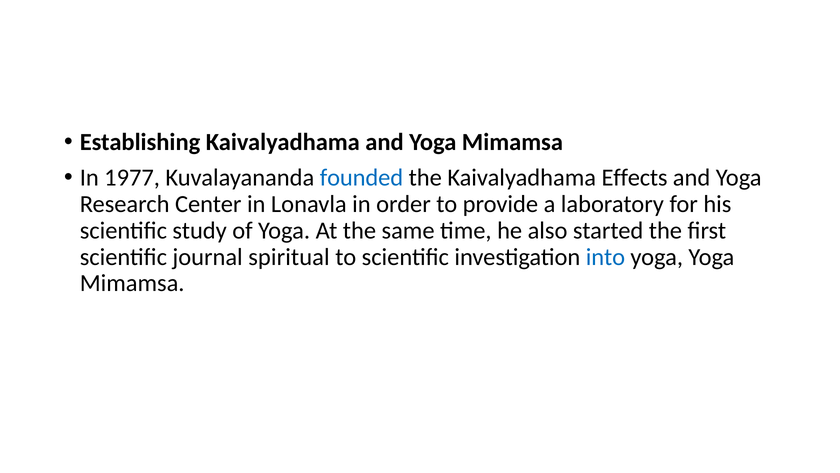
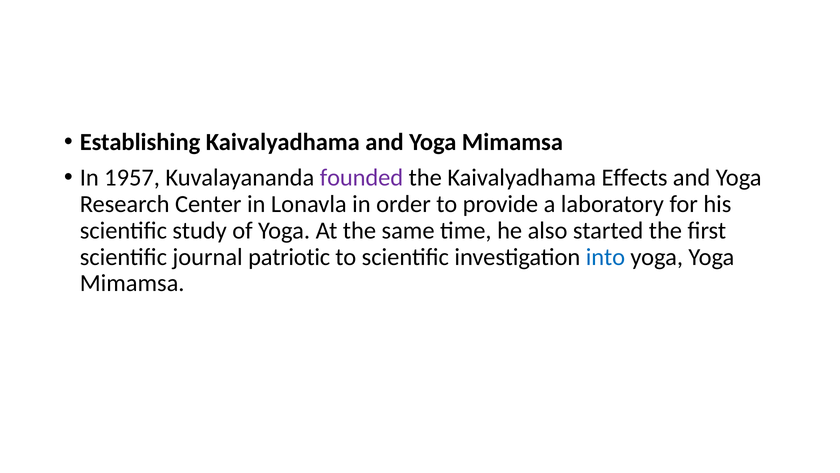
1977: 1977 -> 1957 (132, 177)
founded colour: blue -> purple (361, 177)
spiritual: spiritual -> patriotic (289, 257)
